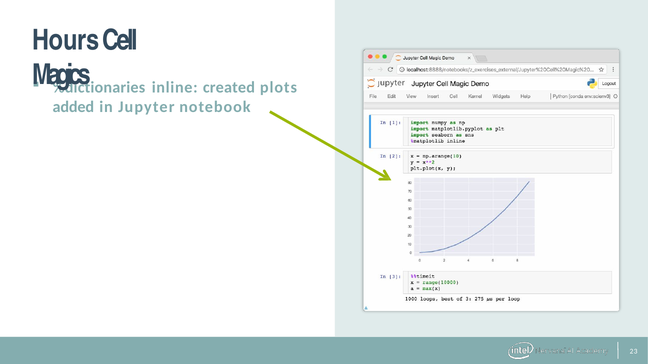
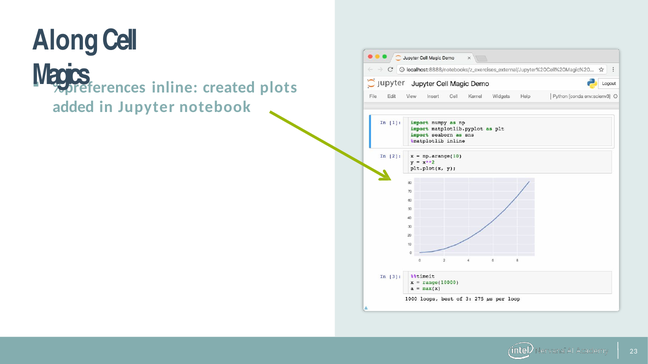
Hours: Hours -> Along (66, 40)
%dictionaries: %dictionaries -> %preferences (99, 87)
